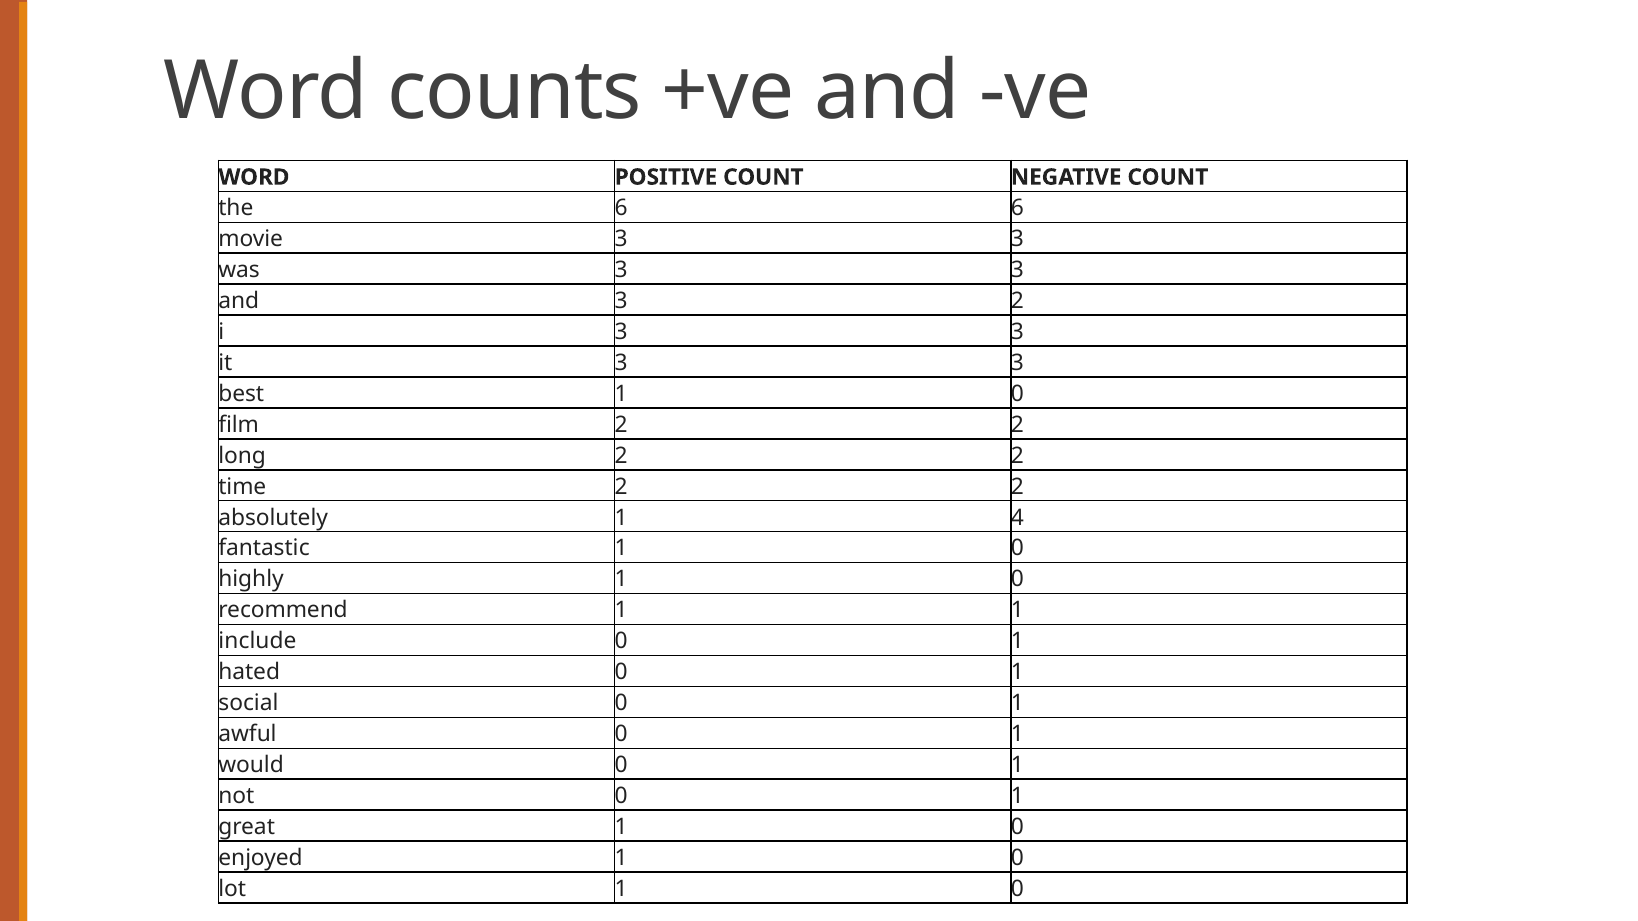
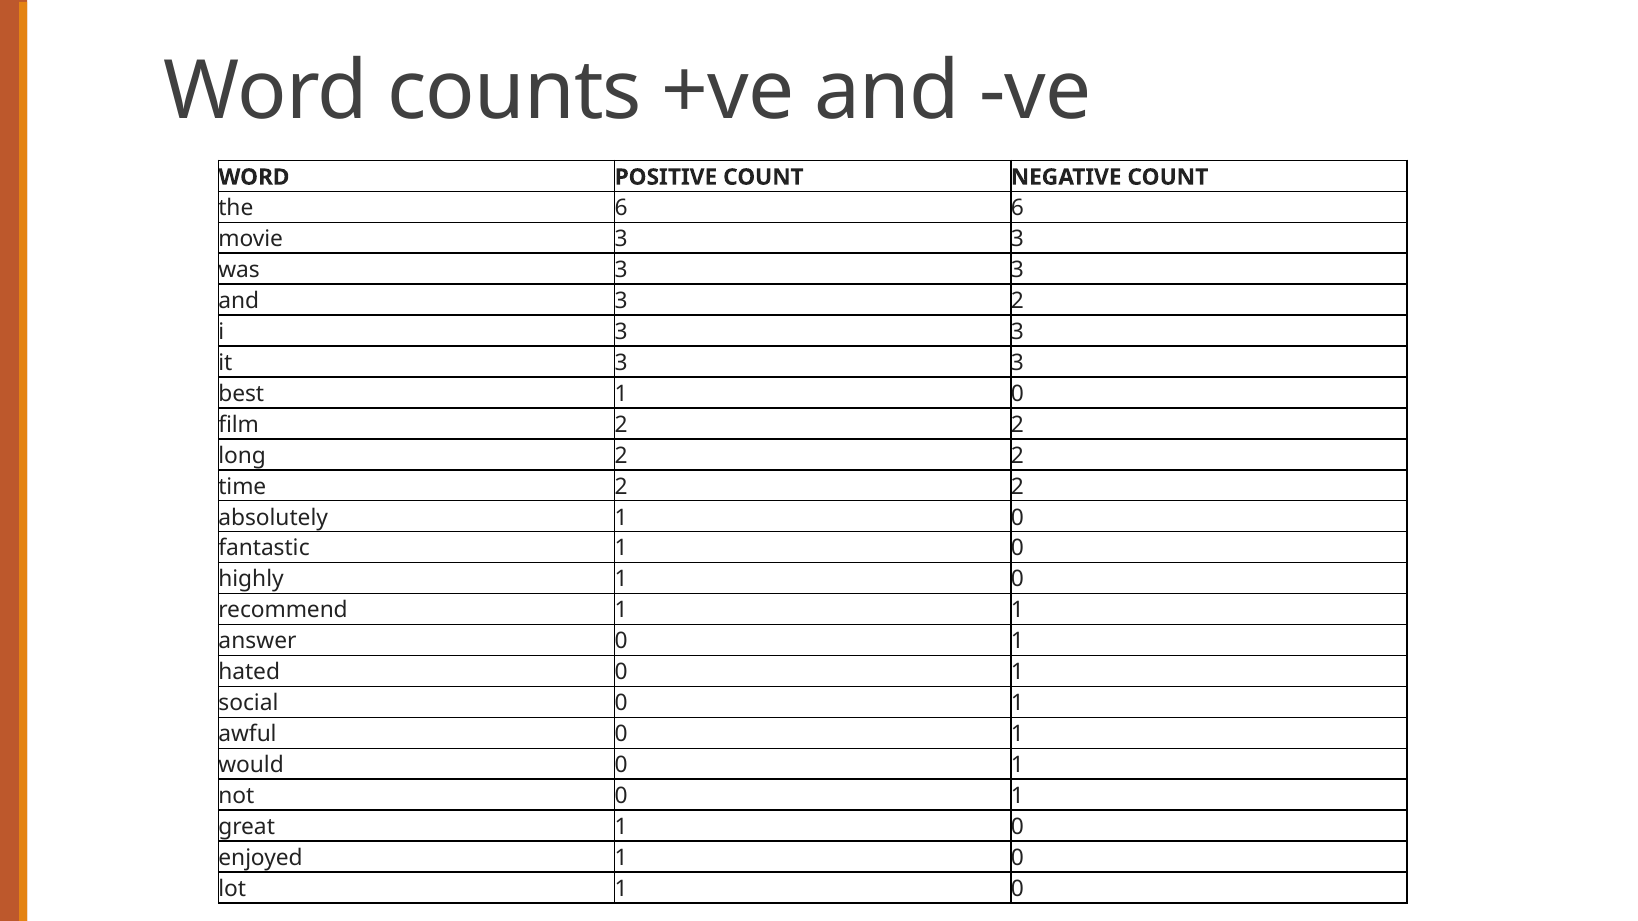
absolutely 1 4: 4 -> 0 (1017, 518)
include: include -> answer (258, 642)
